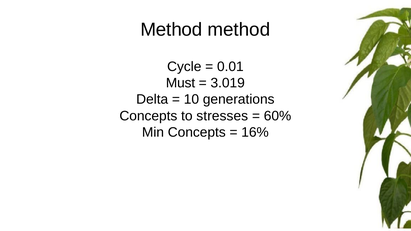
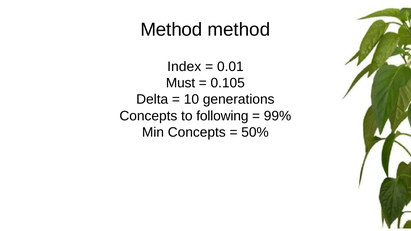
Cycle: Cycle -> Index (184, 67)
3.019: 3.019 -> 0.105 (228, 83)
stresses: stresses -> following (222, 116)
60%: 60% -> 99% (278, 116)
16%: 16% -> 50% (255, 132)
